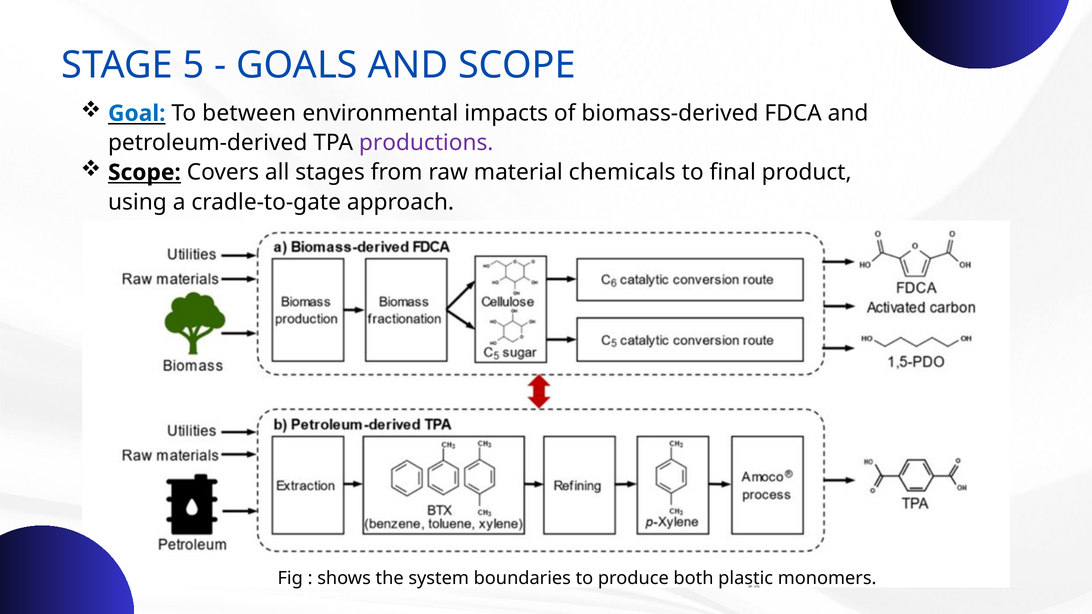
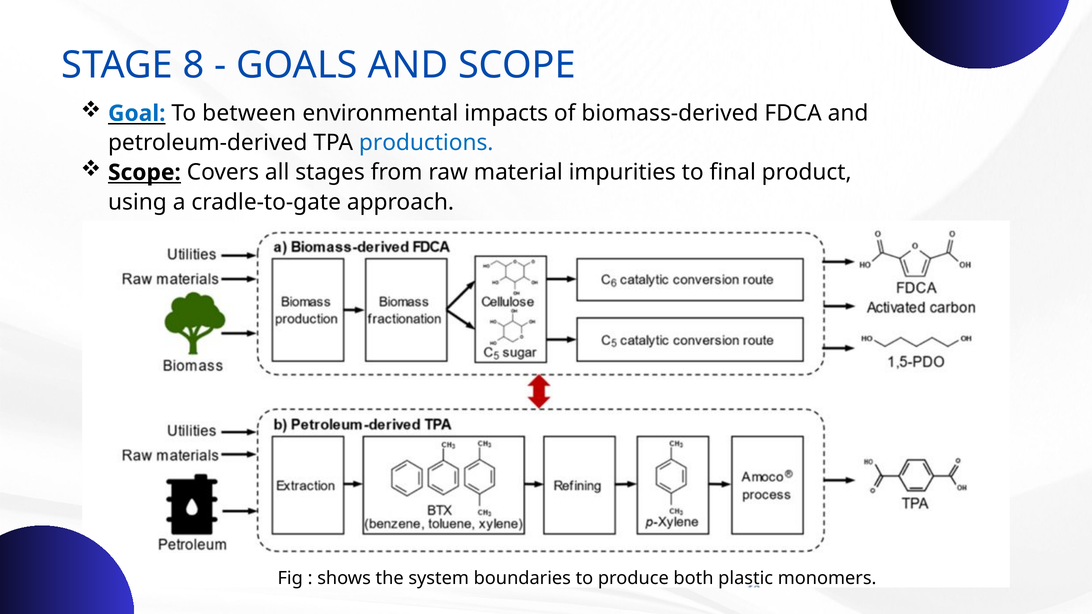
5: 5 -> 8 (194, 65)
productions colour: purple -> blue (426, 143)
chemicals: chemicals -> impurities (622, 173)
